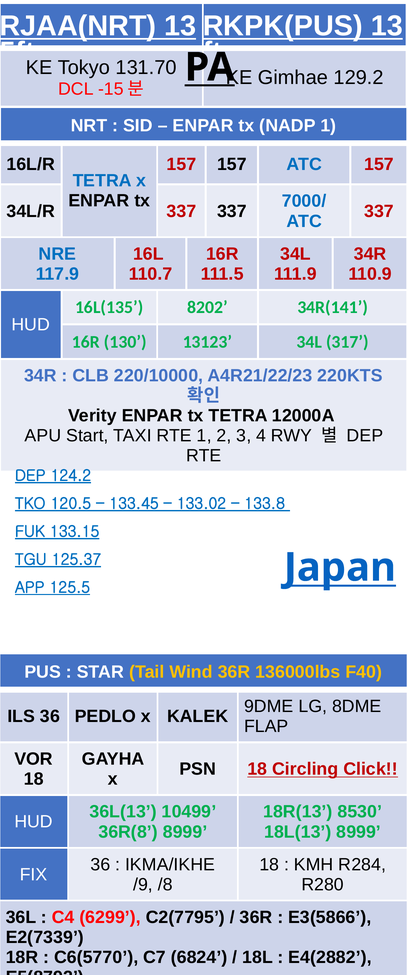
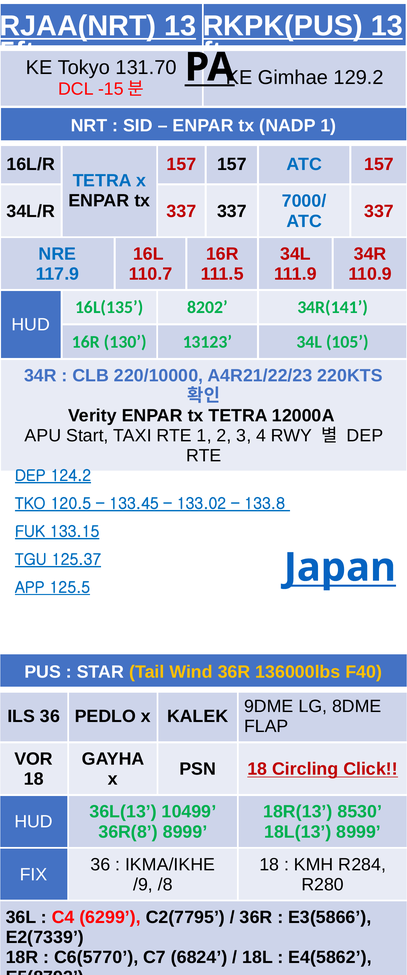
317: 317 -> 105 (347, 342)
E4(2882: E4(2882 -> E4(5862 (330, 956)
